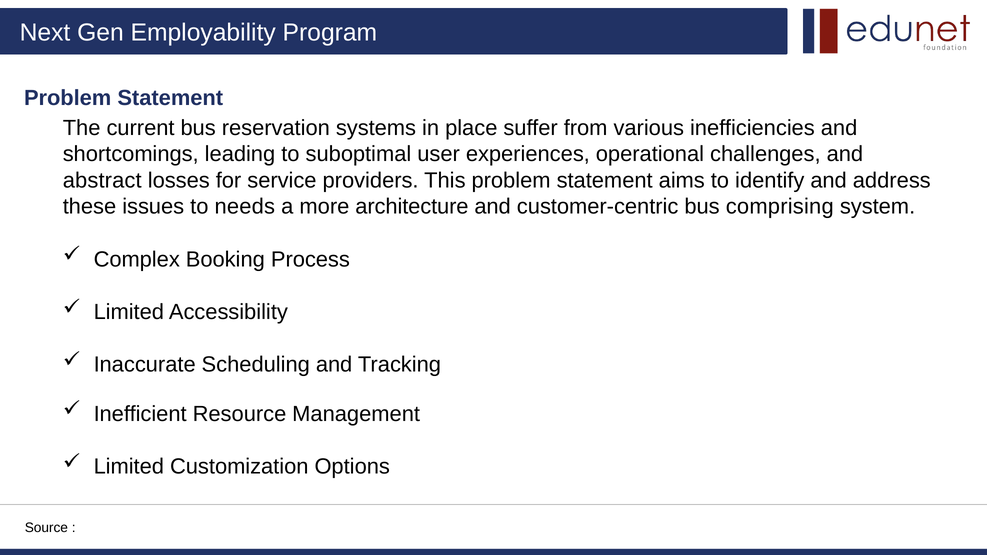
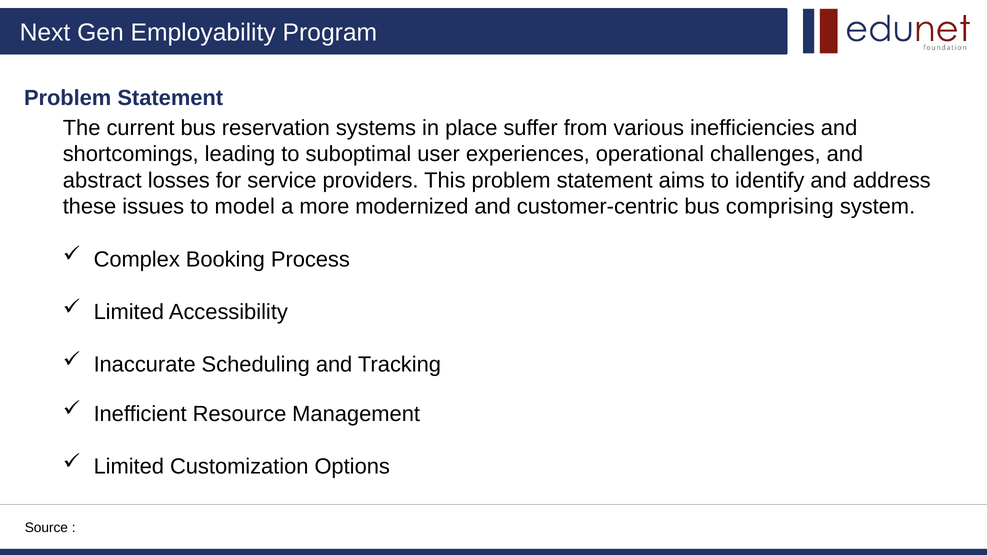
needs: needs -> model (245, 207)
architecture: architecture -> modernized (412, 207)
